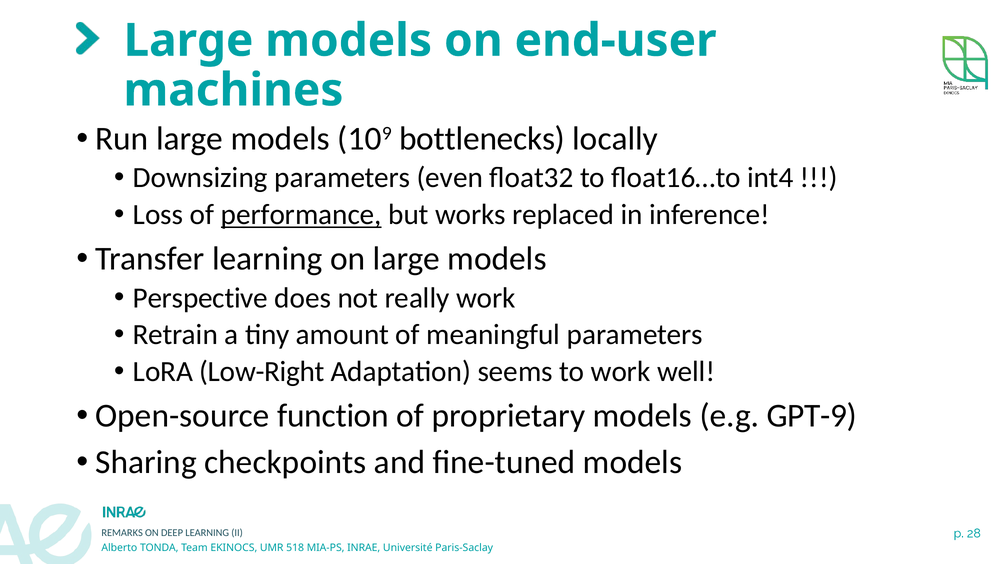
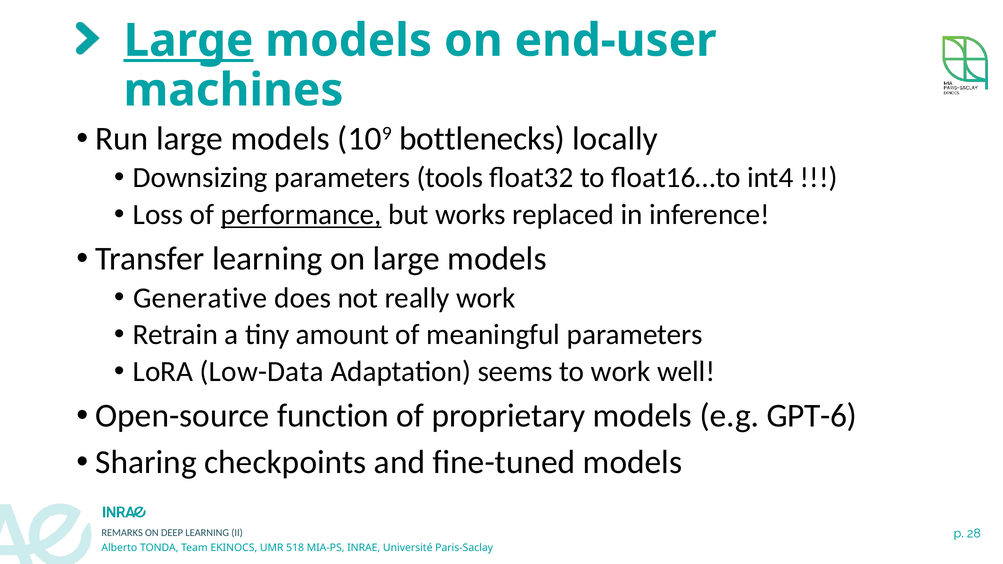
Large underline: none -> present (188, 41)
even: even -> tools (450, 178)
Perspective: Perspective -> Generative (200, 298)
Low-Right: Low-Right -> Low-Data (262, 372)
GPT-9: GPT-9 -> GPT-6 (812, 416)
